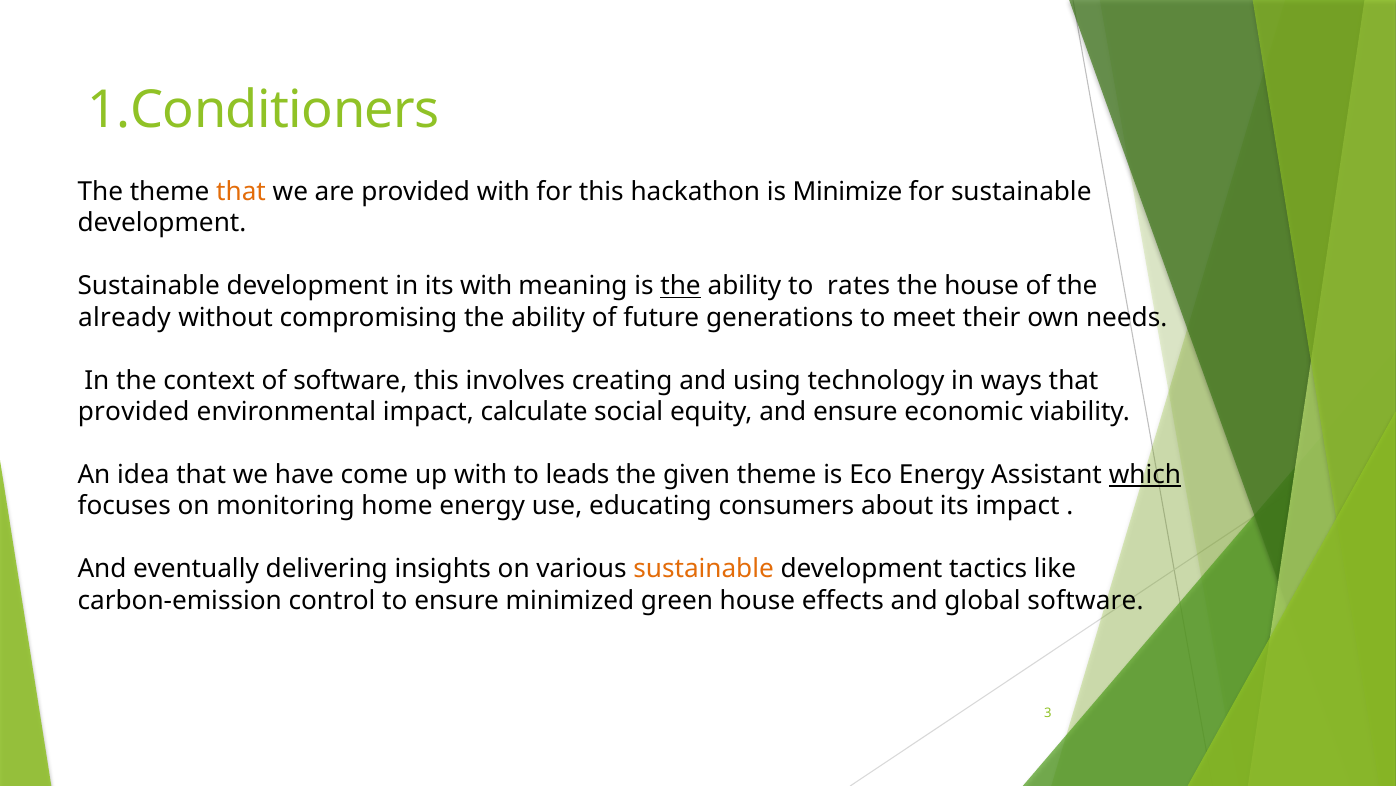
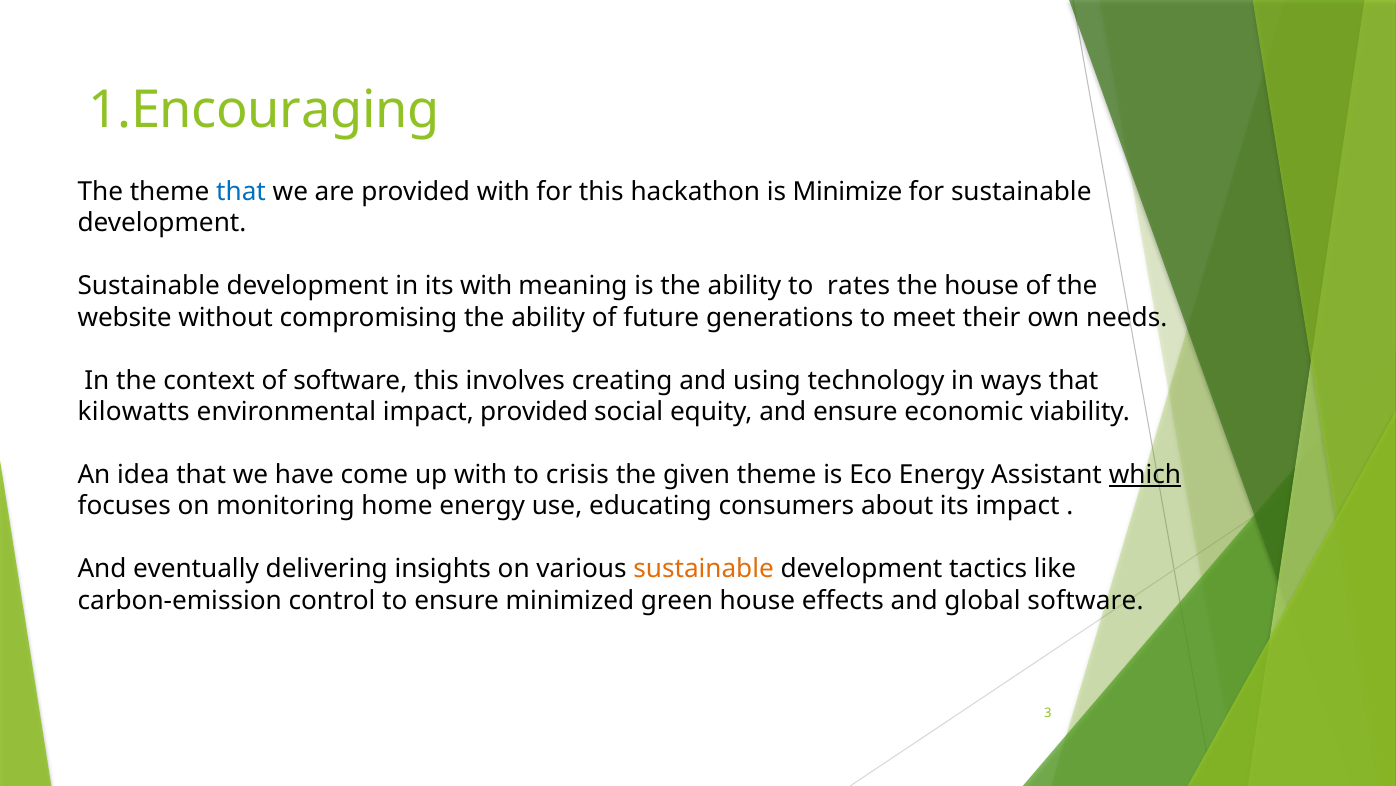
1.Conditioners: 1.Conditioners -> 1.Encouraging (264, 110)
that colour: orange -> blue (241, 192)
the underline: present -> none (681, 286)
already: already -> website (125, 317)
provided: provided -> kilowatts (134, 412)
impact calculate: calculate -> provided (534, 412)
leads: leads -> crisis (577, 474)
